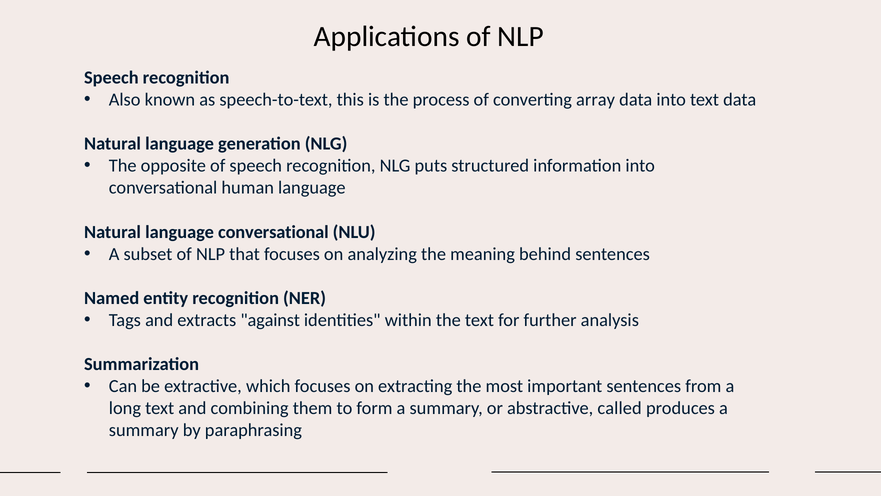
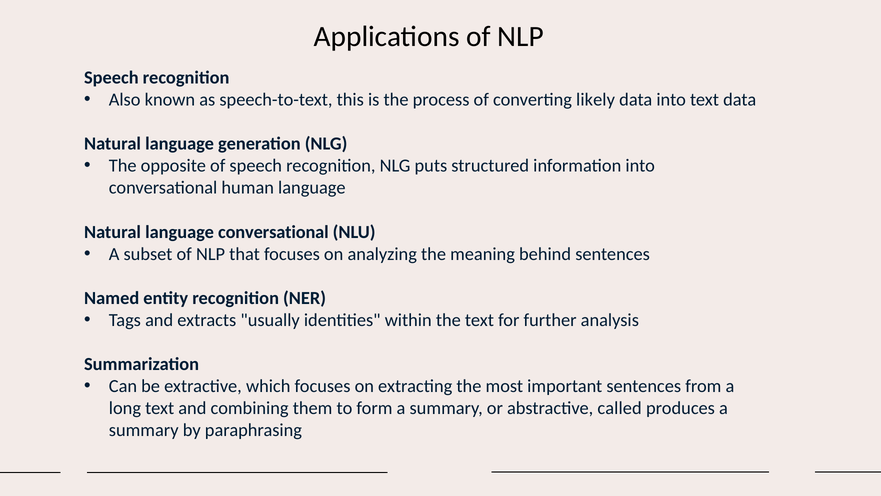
array: array -> likely (596, 100)
against: against -> usually (270, 320)
